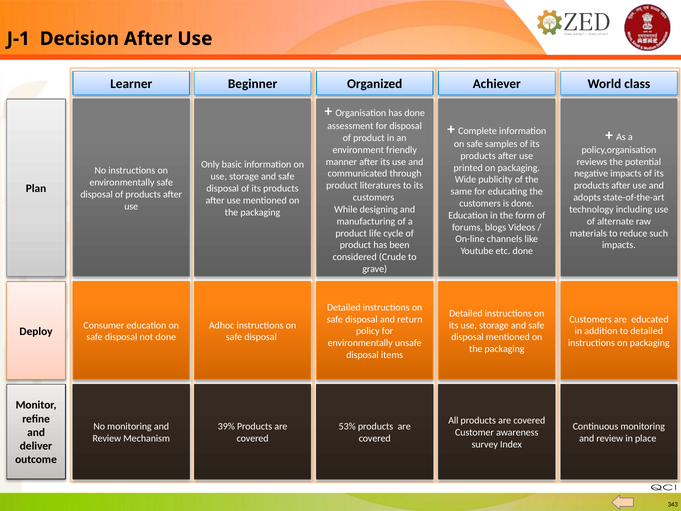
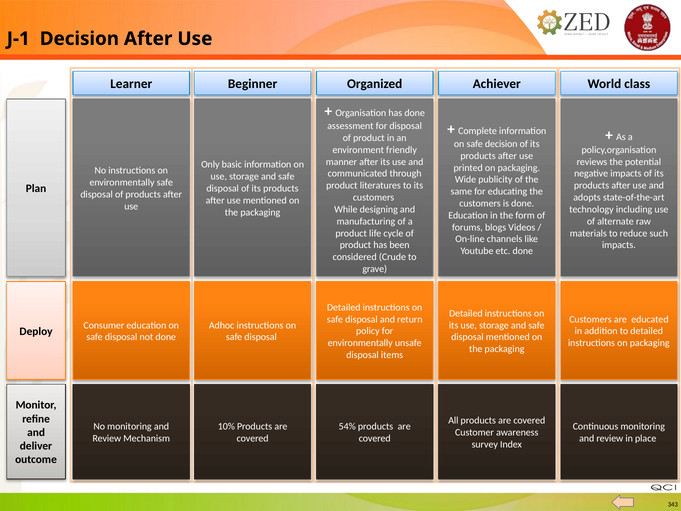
safe samples: samples -> decision (501, 144)
39%: 39% -> 10% (226, 426)
53%: 53% -> 54% (347, 426)
